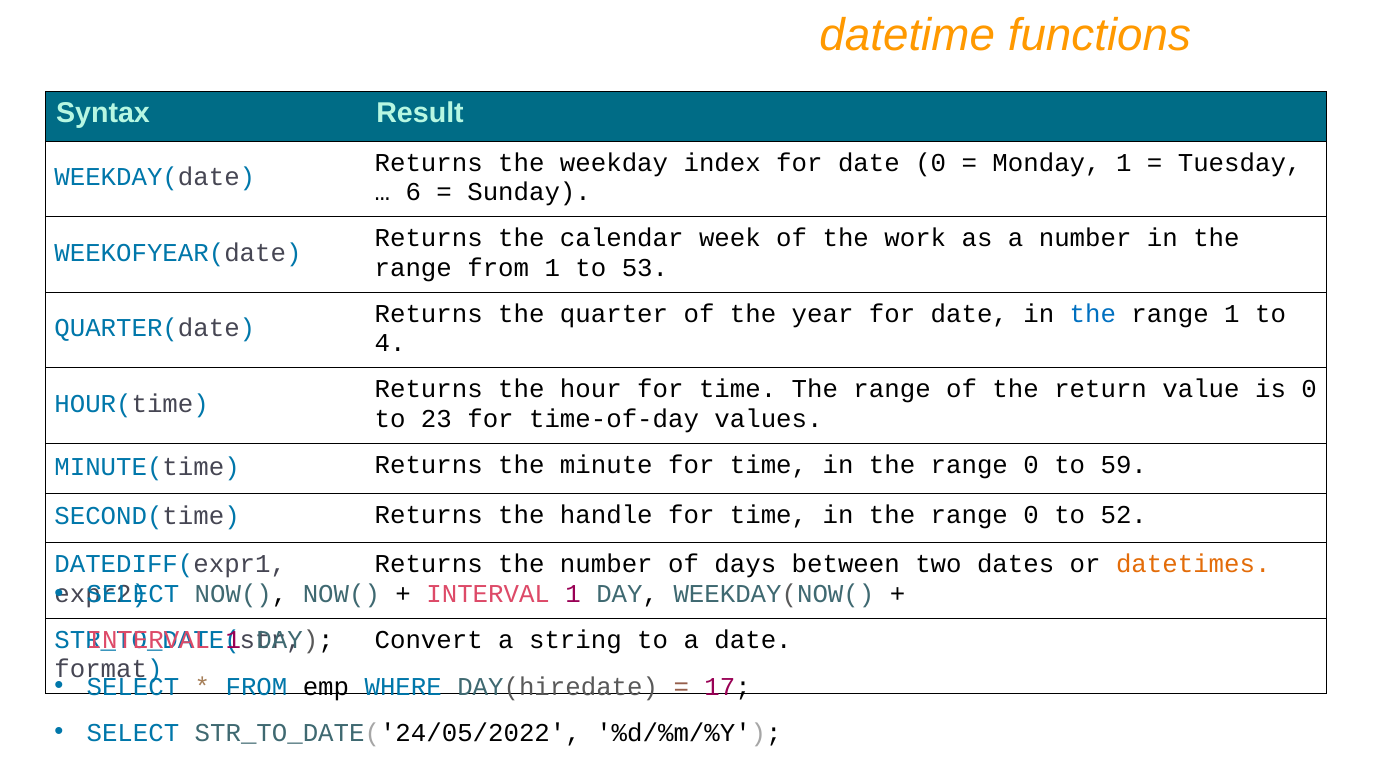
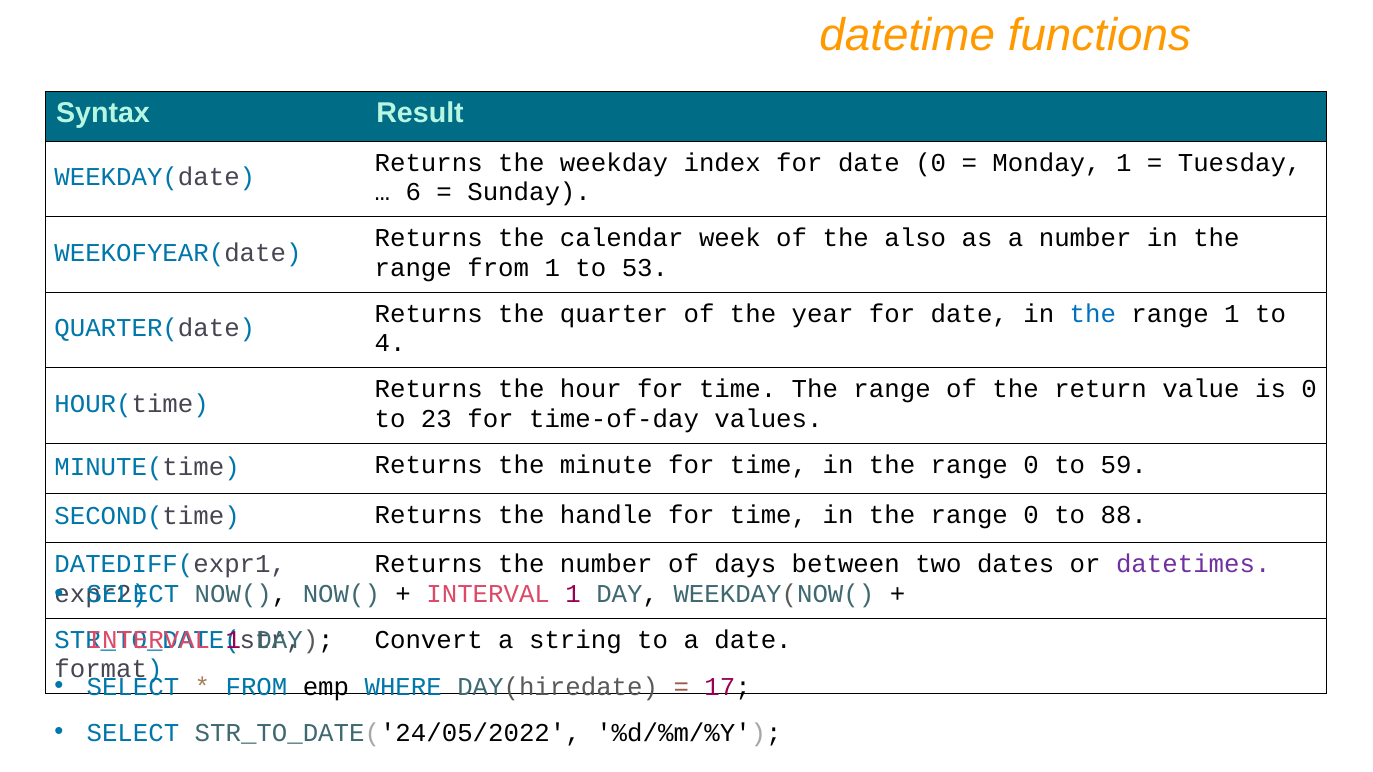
work: work -> also (915, 238)
52: 52 -> 88 (1124, 515)
datetimes colour: orange -> purple (1193, 565)
